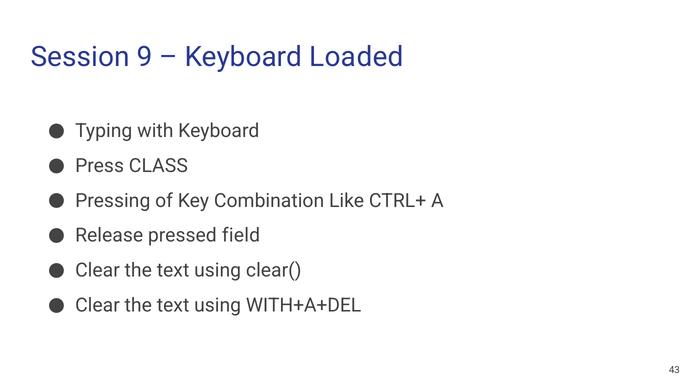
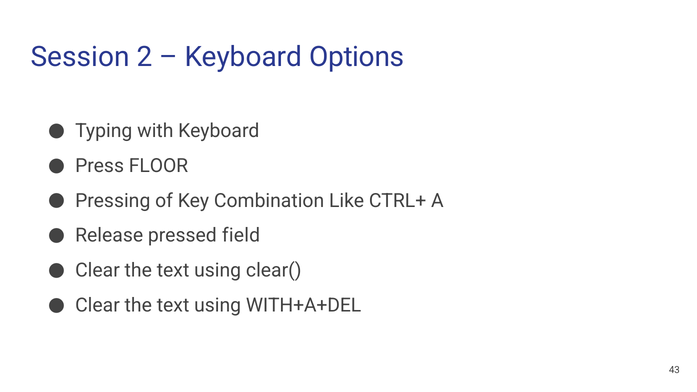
9: 9 -> 2 (144, 57)
Loaded: Loaded -> Options (357, 57)
CLASS: CLASS -> FLOOR (159, 166)
